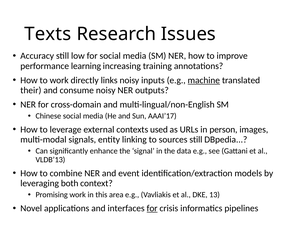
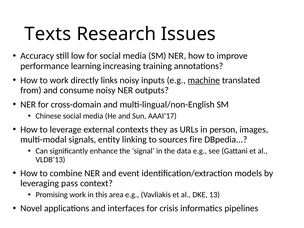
their: their -> from (31, 90)
used: used -> they (159, 130)
sources still: still -> fire (196, 140)
both: both -> pass (70, 183)
for underline: present -> none (152, 208)
